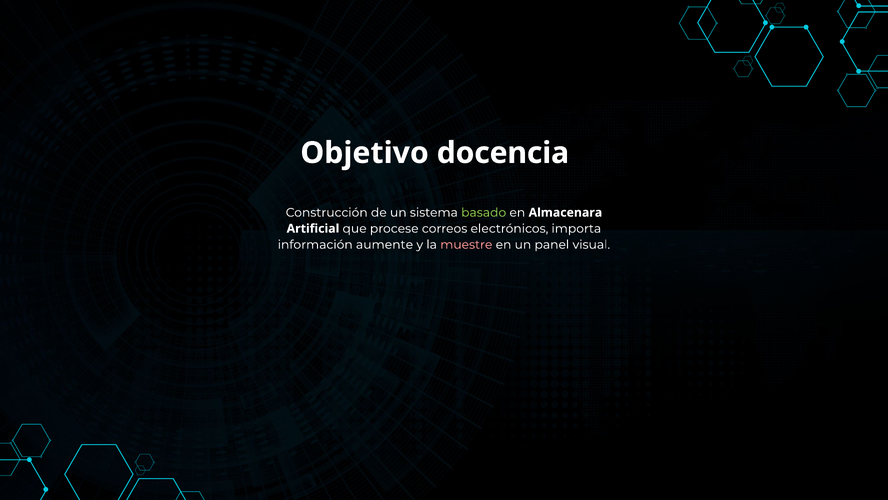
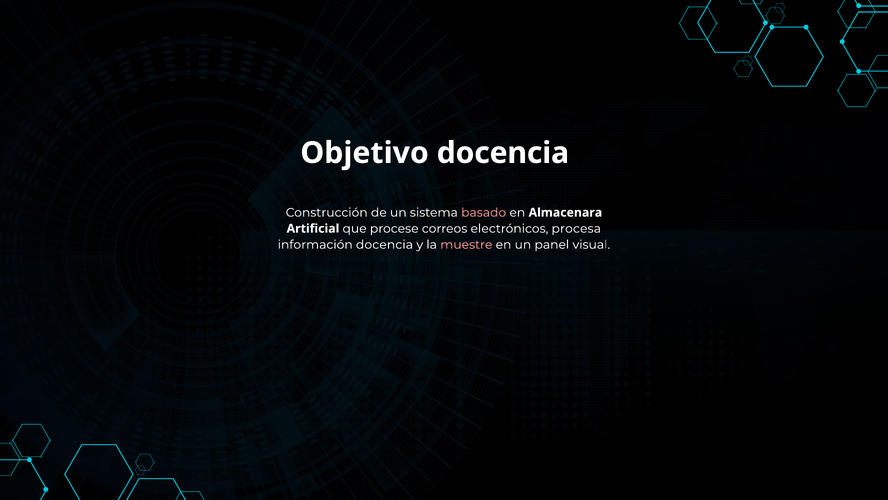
basado colour: light green -> pink (484, 212)
importa: importa -> procesa (576, 228)
información aumente: aumente -> docencia (384, 244)
